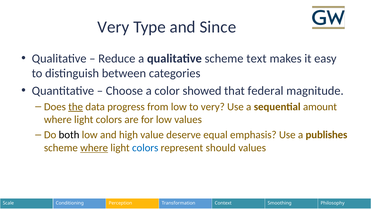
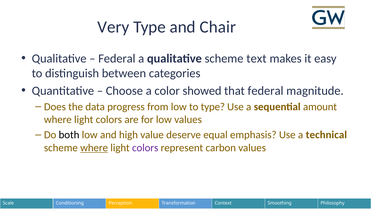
Since: Since -> Chair (218, 27)
Reduce: Reduce -> Federal (117, 58)
the underline: present -> none (76, 107)
to very: very -> type (213, 107)
publishes: publishes -> technical (326, 135)
colors colour: blue -> purple (145, 148)
should: should -> carbon (221, 148)
